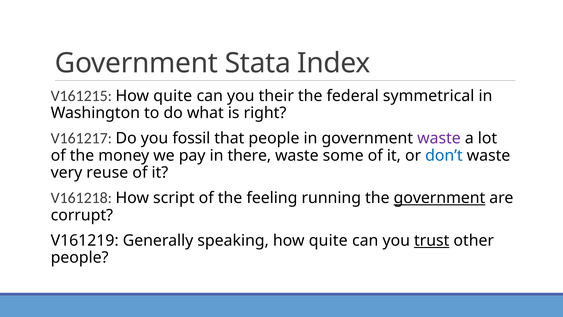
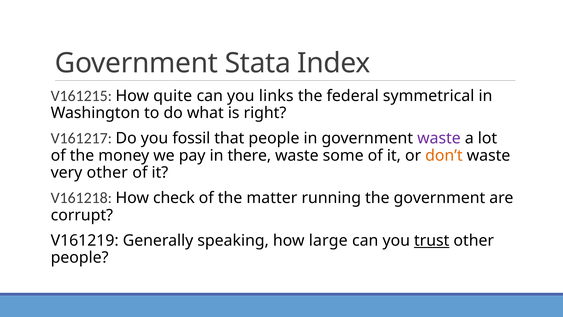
their: their -> links (276, 96)
don’t colour: blue -> orange (444, 155)
very reuse: reuse -> other (107, 173)
script: script -> check (174, 198)
feeling: feeling -> matter (272, 198)
government underline: present -> none (439, 198)
speaking how quite: quite -> large (328, 240)
